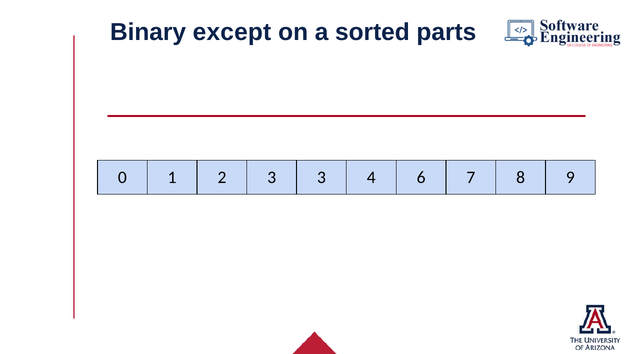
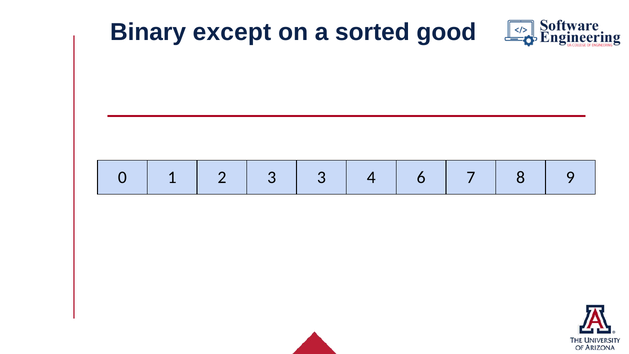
parts: parts -> good (446, 32)
